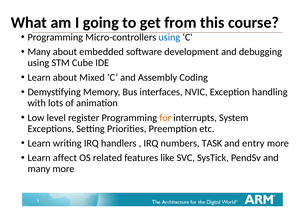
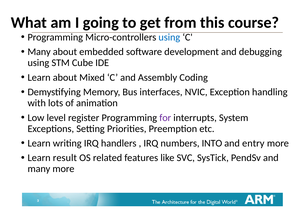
for colour: orange -> purple (165, 117)
TASK: TASK -> INTO (212, 143)
affect: affect -> result (65, 158)
